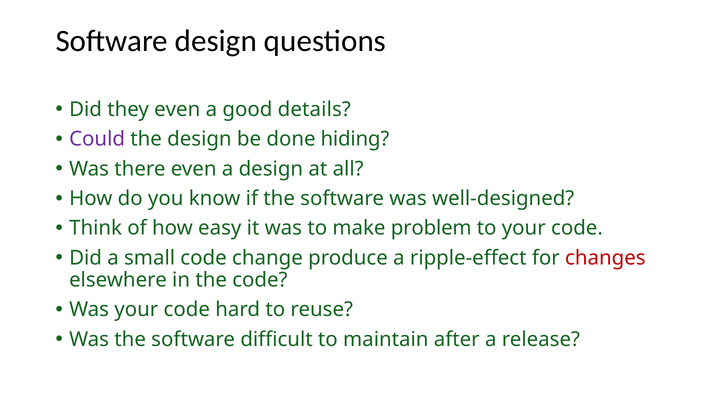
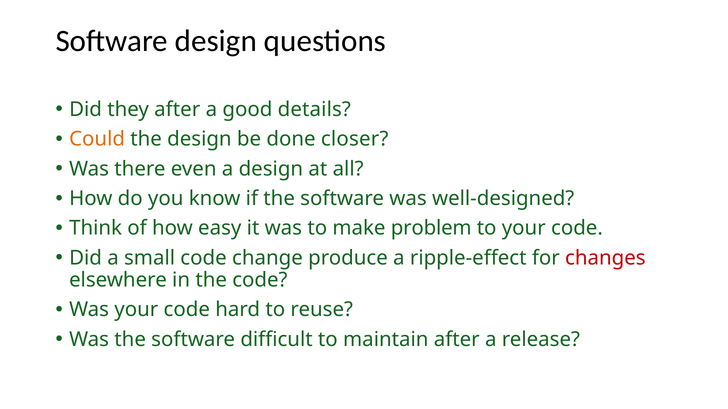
they even: even -> after (177, 110)
Could colour: purple -> orange (97, 139)
hiding: hiding -> closer (355, 139)
